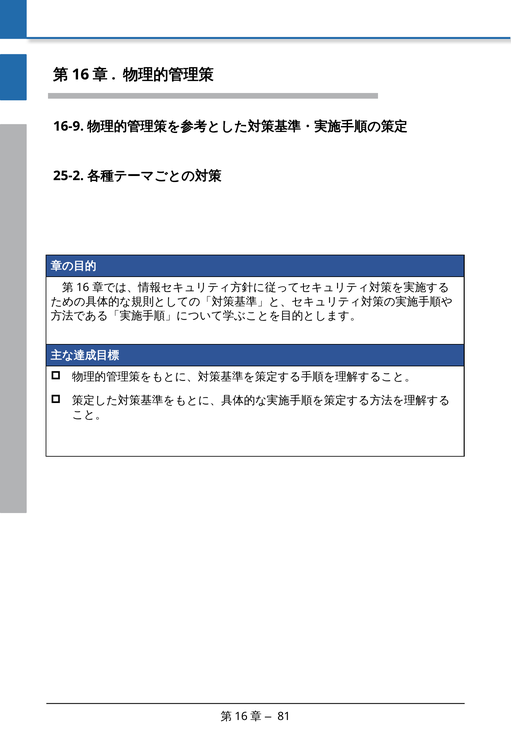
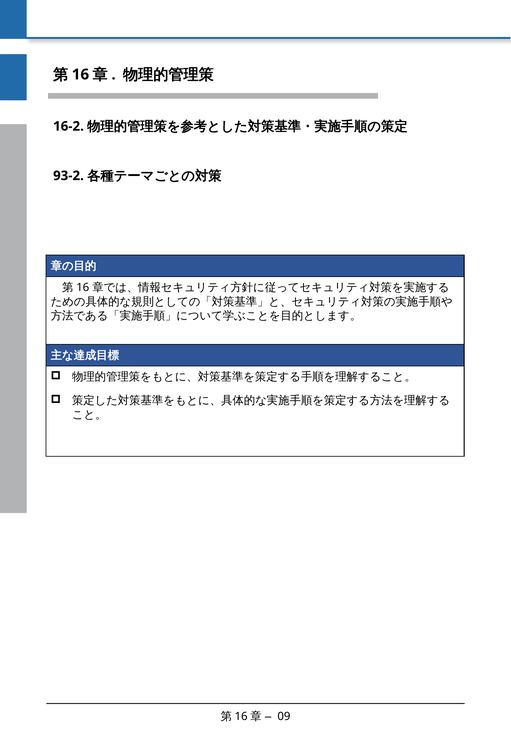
16-9: 16-9 -> 16-2 (68, 126)
25-2: 25-2 -> 93-2 (68, 176)
81: 81 -> 09 (284, 717)
